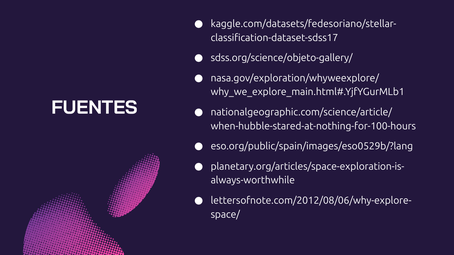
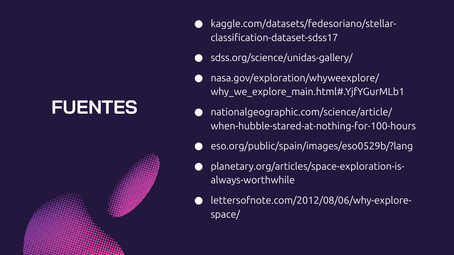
sdss.org/science/objeto-gallery/: sdss.org/science/objeto-gallery/ -> sdss.org/science/unidas-gallery/ (282, 58)
